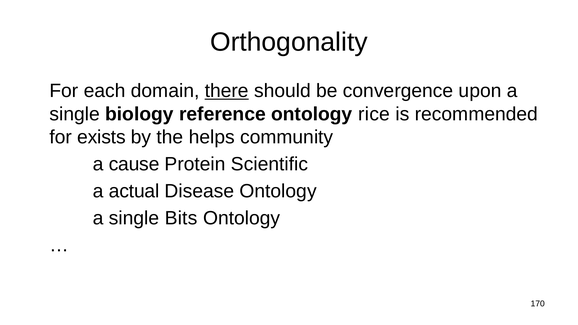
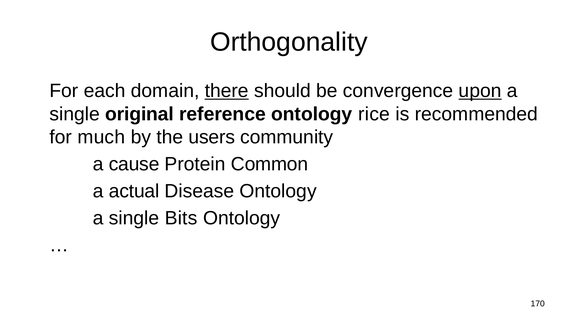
upon underline: none -> present (480, 91)
biology: biology -> original (140, 114)
exists: exists -> much (101, 137)
helps: helps -> users (212, 137)
Scientific: Scientific -> Common (270, 164)
